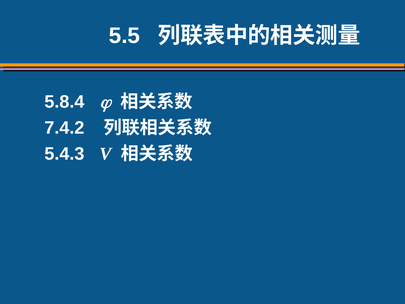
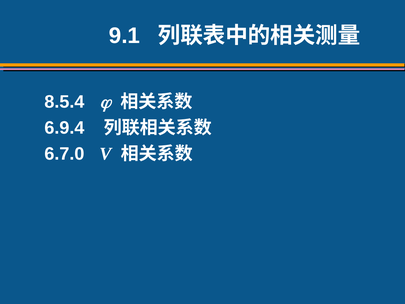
5.5: 5.5 -> 9.1 (124, 36)
5.8.4: 5.8.4 -> 8.5.4 (64, 102)
7.4.2: 7.4.2 -> 6.9.4 (64, 128)
5.4.3: 5.4.3 -> 6.7.0 (64, 154)
